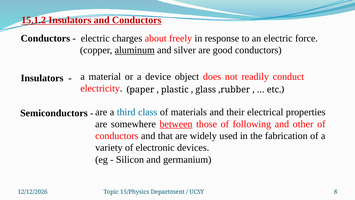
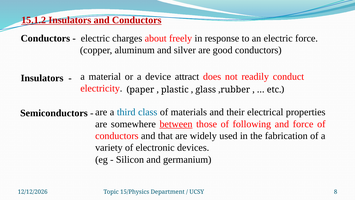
aluminum underline: present -> none (135, 50)
object: object -> attract (187, 76)
and other: other -> force (303, 124)
